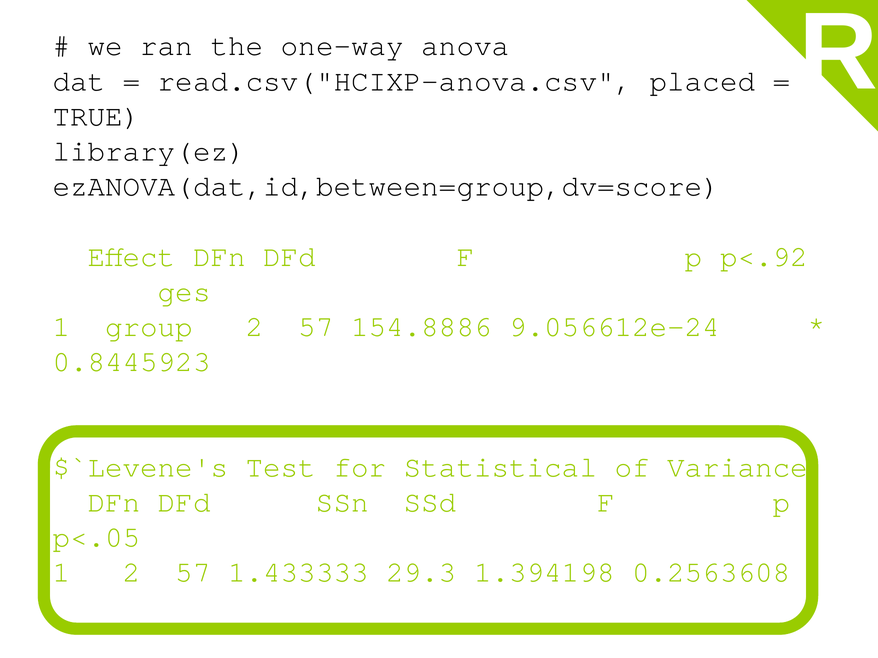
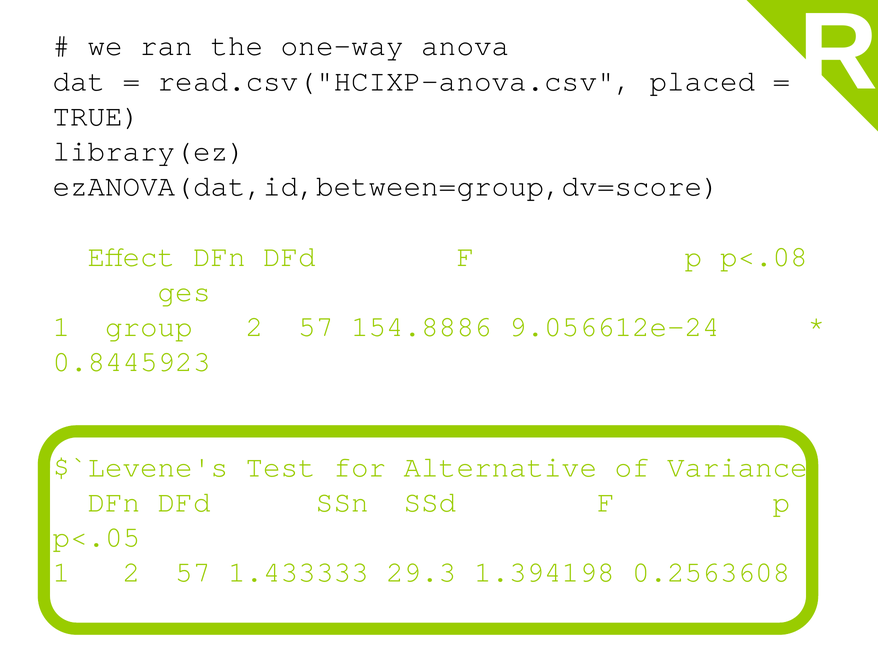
p<.92: p<.92 -> p<.08 (764, 257)
Statistical: Statistical -> Alternative (500, 467)
